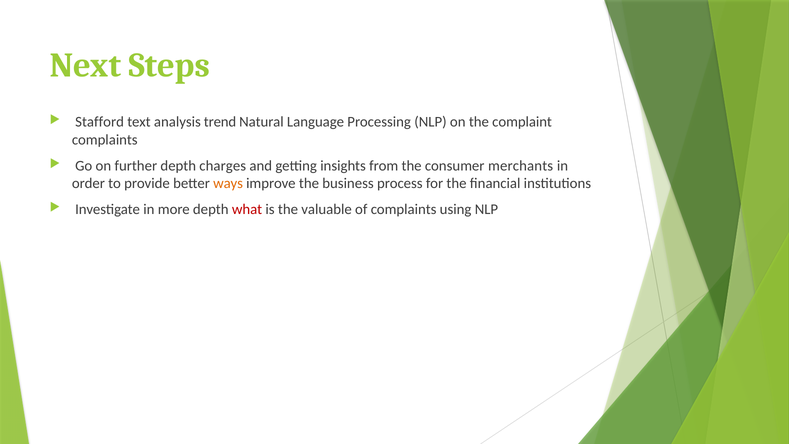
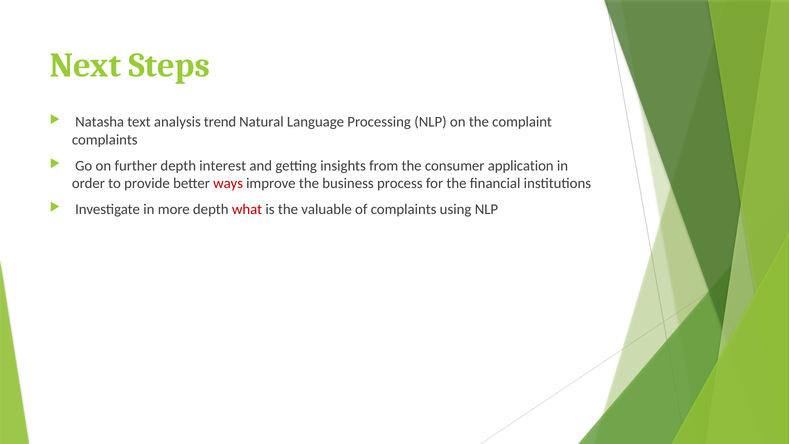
Stafford: Stafford -> Natasha (100, 122)
charges: charges -> interest (223, 166)
merchants: merchants -> application (521, 166)
ways colour: orange -> red (228, 183)
